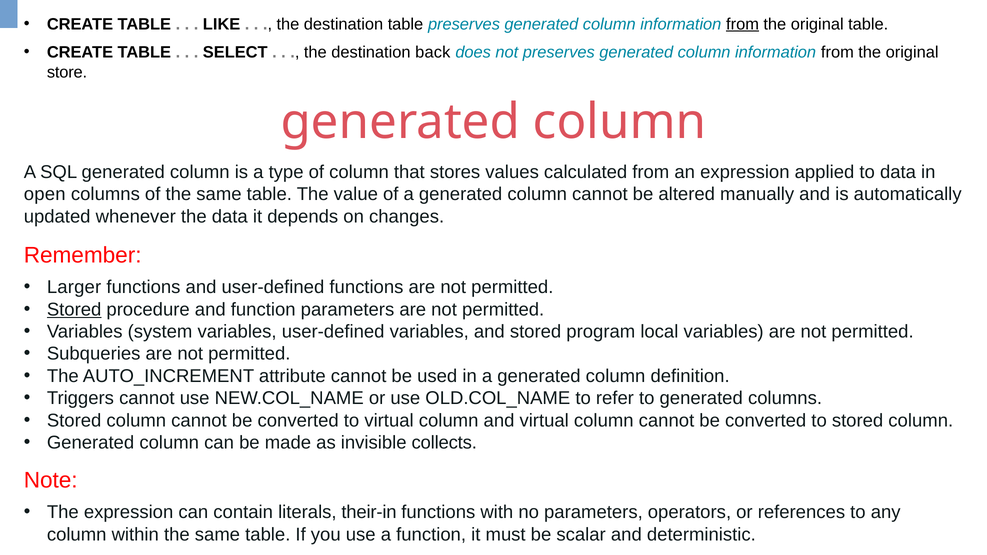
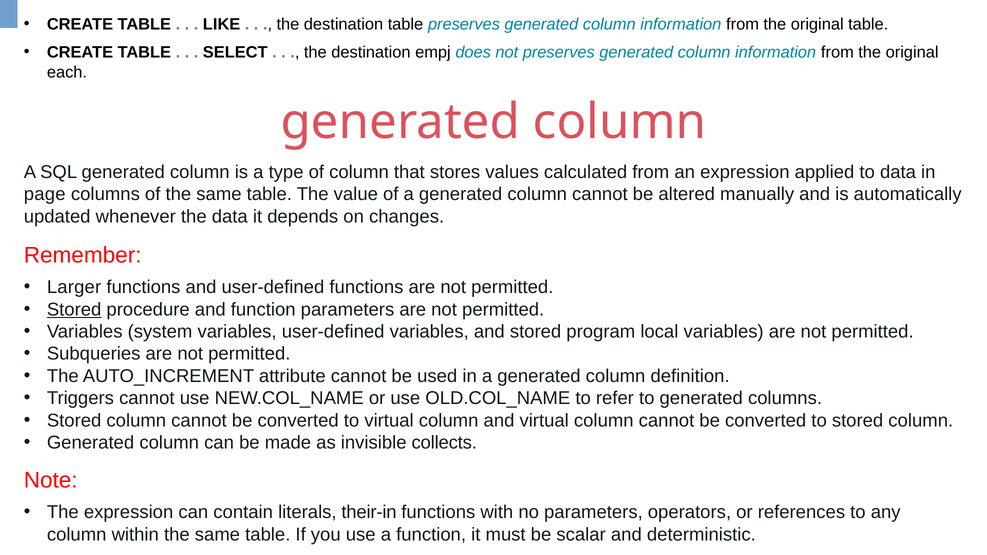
from underline: present -> none (743, 24)
back: back -> empj (433, 52)
store: store -> each (67, 72)
open: open -> page (45, 194)
